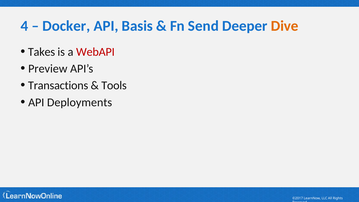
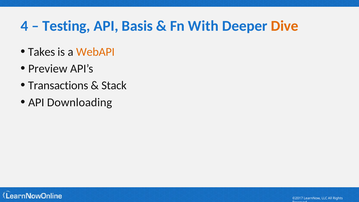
Docker: Docker -> Testing (66, 26)
Send: Send -> With (203, 26)
WebAPI colour: red -> orange (95, 52)
Tools: Tools -> Stack (114, 86)
Deployments: Deployments -> Downloading (80, 102)
